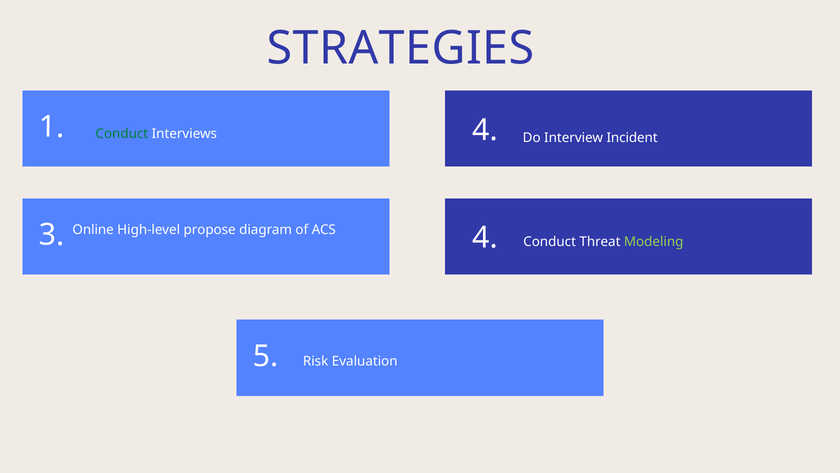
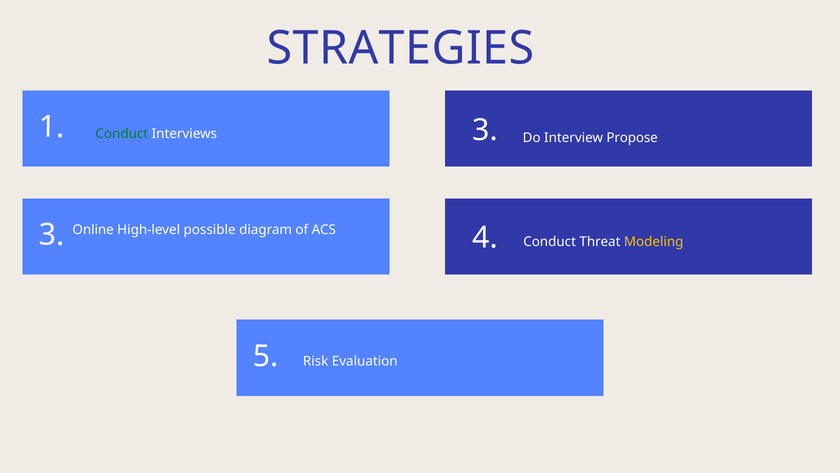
Interviews 4: 4 -> 3 (485, 130)
Incident: Incident -> Propose (632, 138)
propose: propose -> possible (210, 229)
Modeling colour: light green -> yellow (654, 242)
